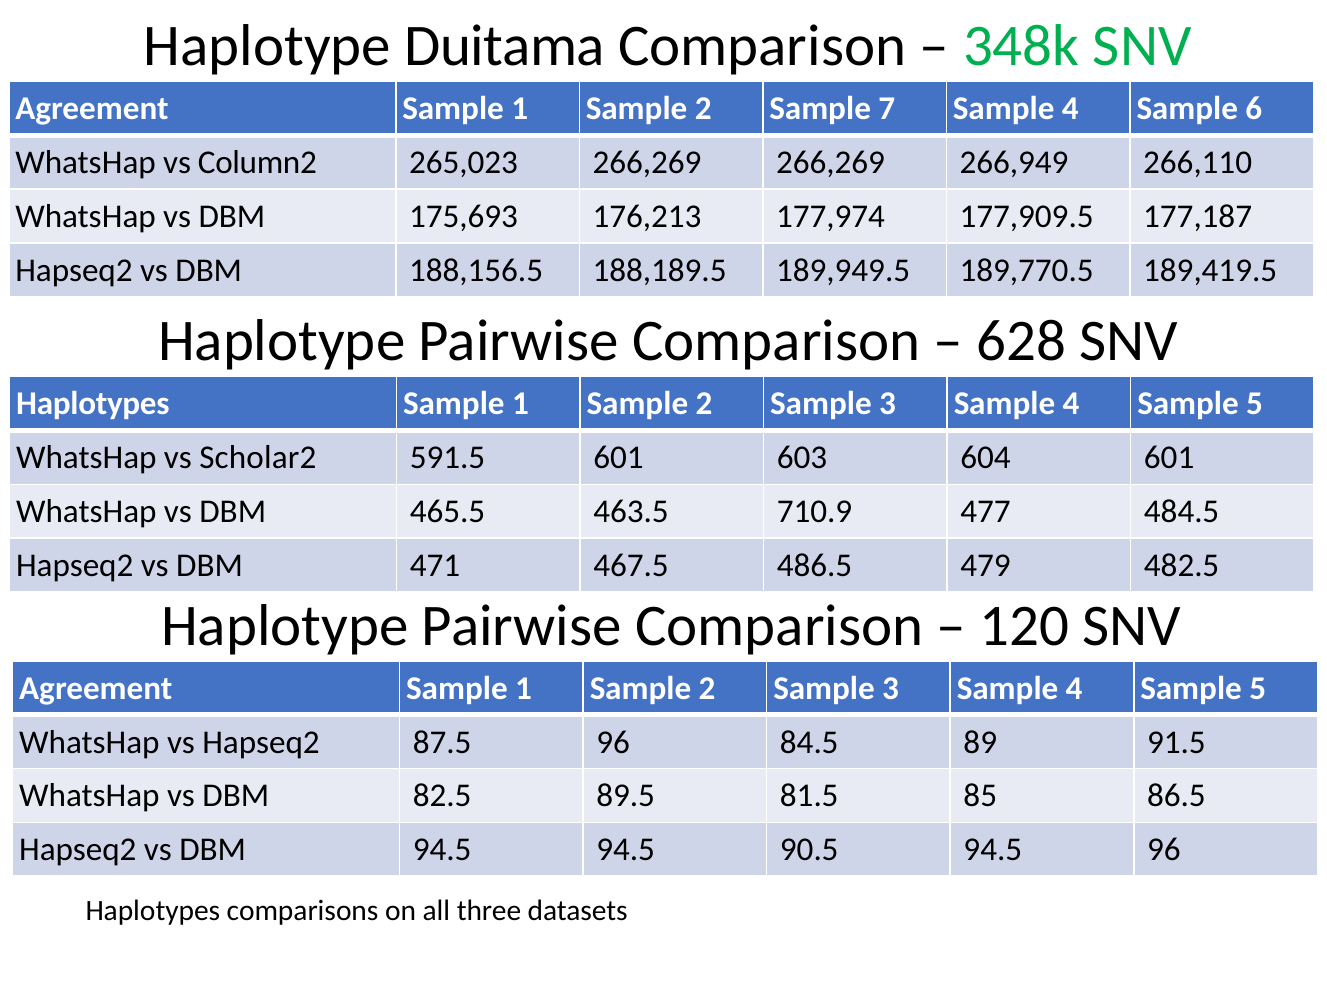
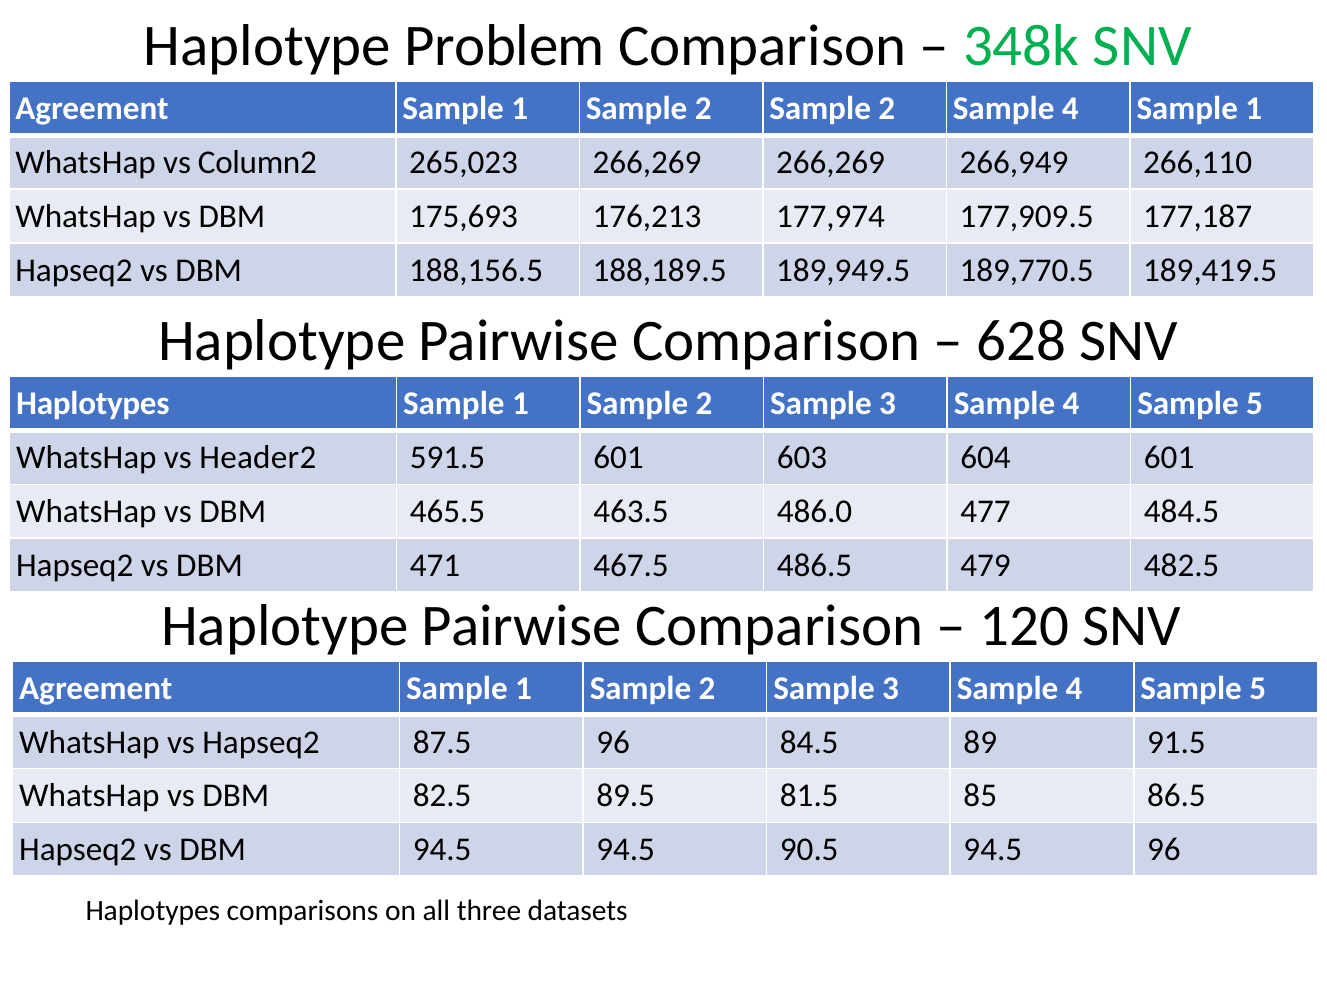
Duitama: Duitama -> Problem (505, 46)
2 Sample 7: 7 -> 2 (887, 109)
4 Sample 6: 6 -> 1 (1254, 109)
Scholar2: Scholar2 -> Header2 (258, 458)
710.9: 710.9 -> 486.0 (815, 512)
